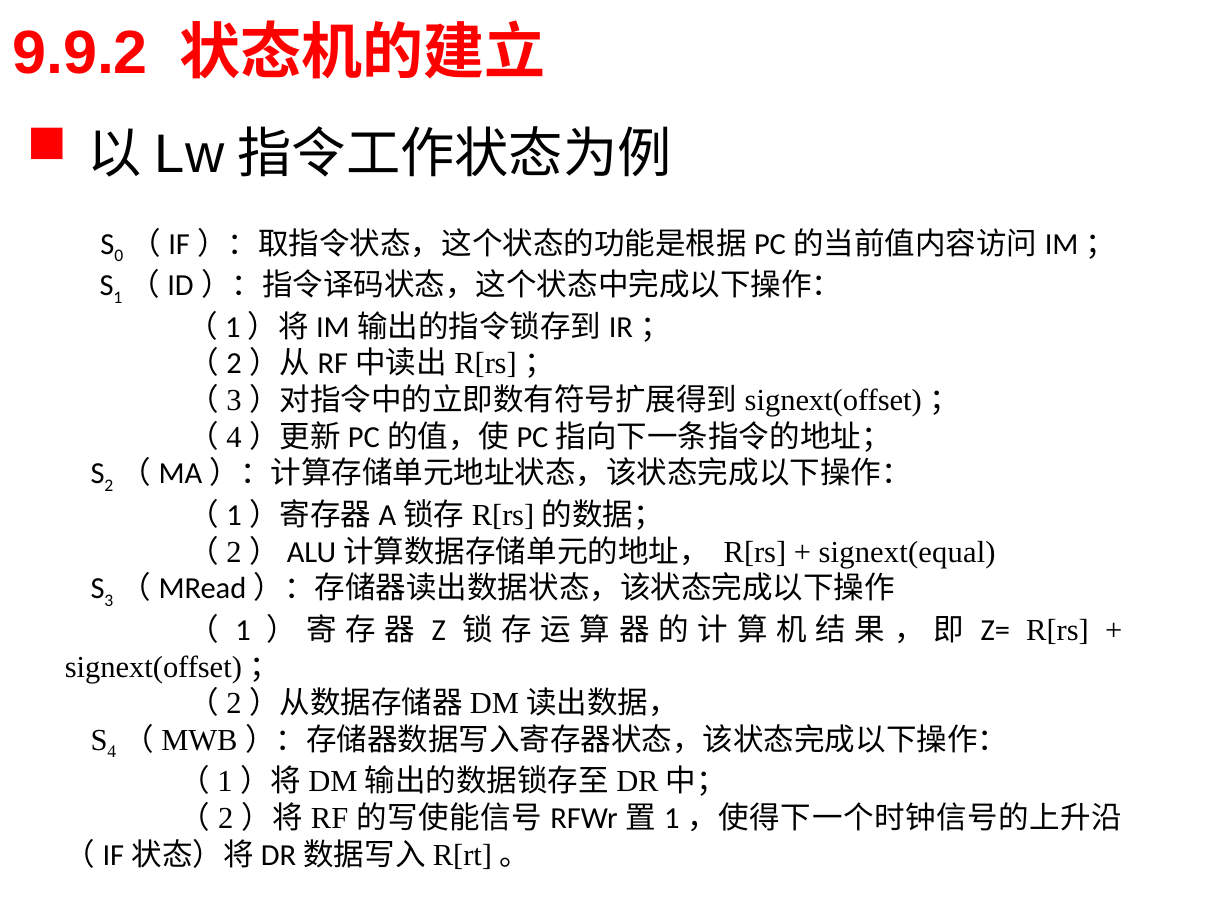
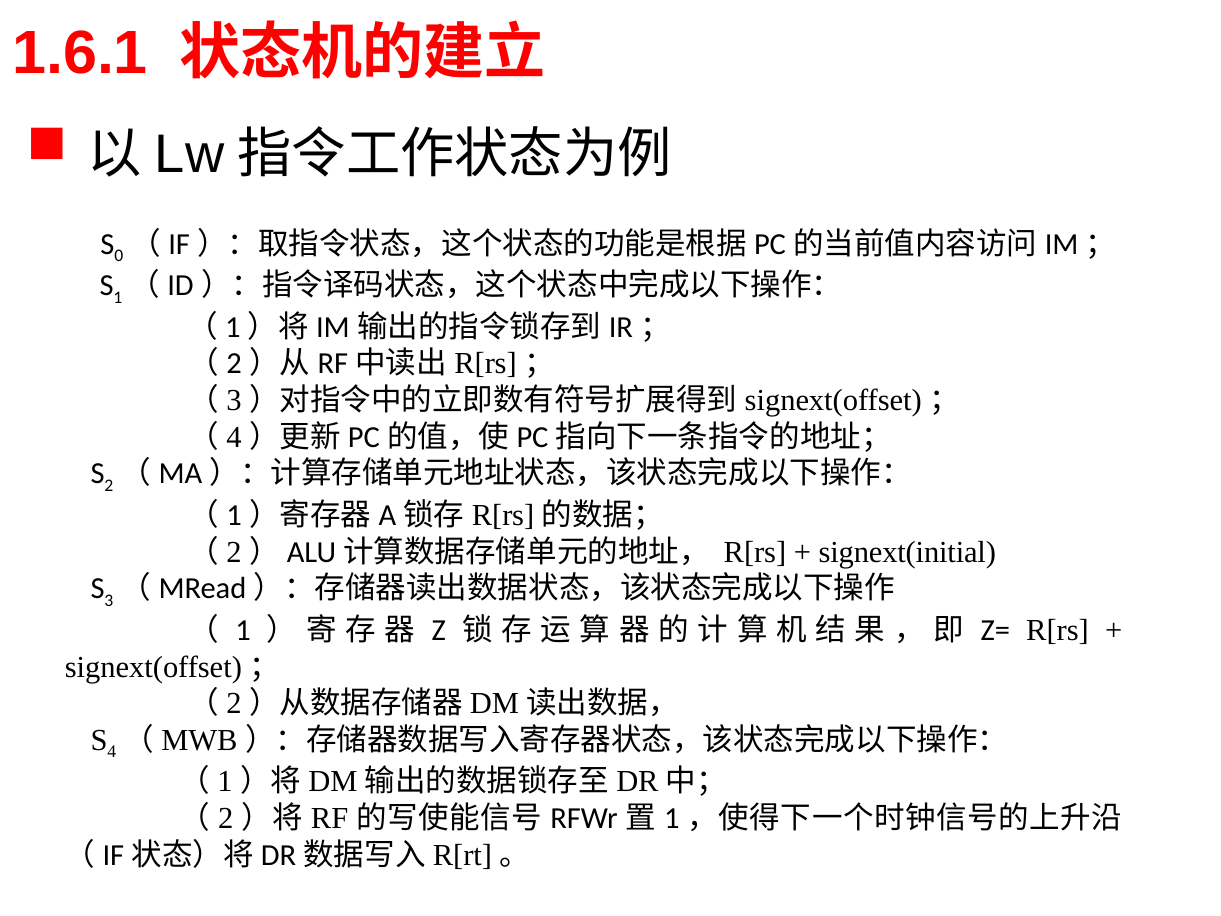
9.9.2: 9.9.2 -> 1.6.1 (80, 53)
signext(equal: signext(equal -> signext(initial (907, 552)
